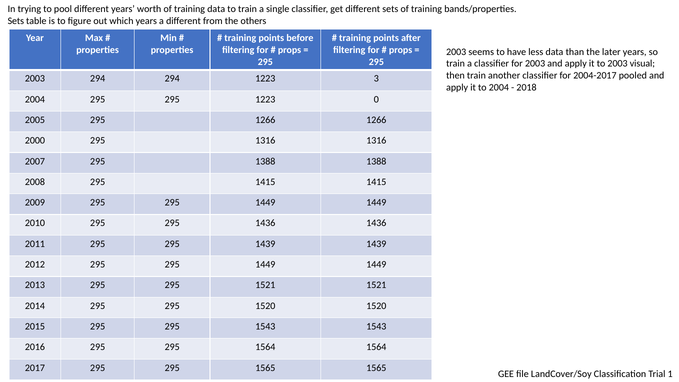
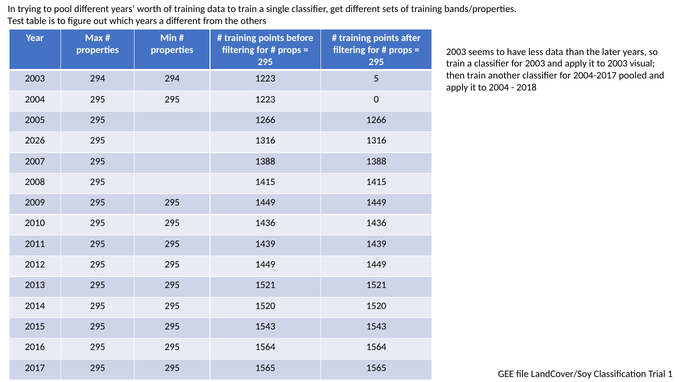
Sets: Sets -> Test (16, 21)
3: 3 -> 5 (376, 79)
2000: 2000 -> 2026 (35, 141)
